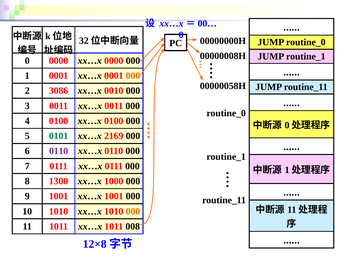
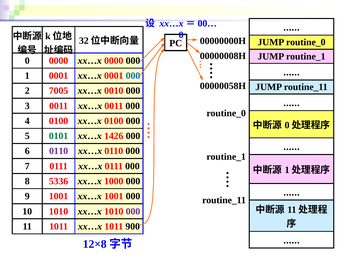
000 colour: orange -> blue (133, 76)
3086: 3086 -> 7005 (59, 91)
2169: 2169 -> 1426 (114, 136)
1300: 1300 -> 5336 (59, 182)
000 colour: orange -> purple (133, 212)
008: 008 -> 900 (133, 227)
